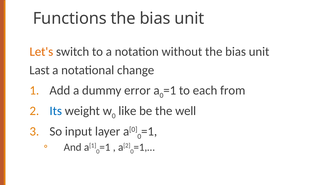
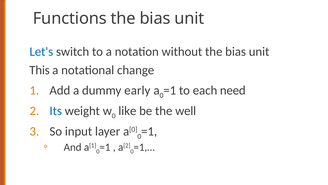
Let's colour: orange -> blue (41, 52)
Last: Last -> This (40, 70)
error: error -> early (137, 90)
from: from -> need (233, 90)
